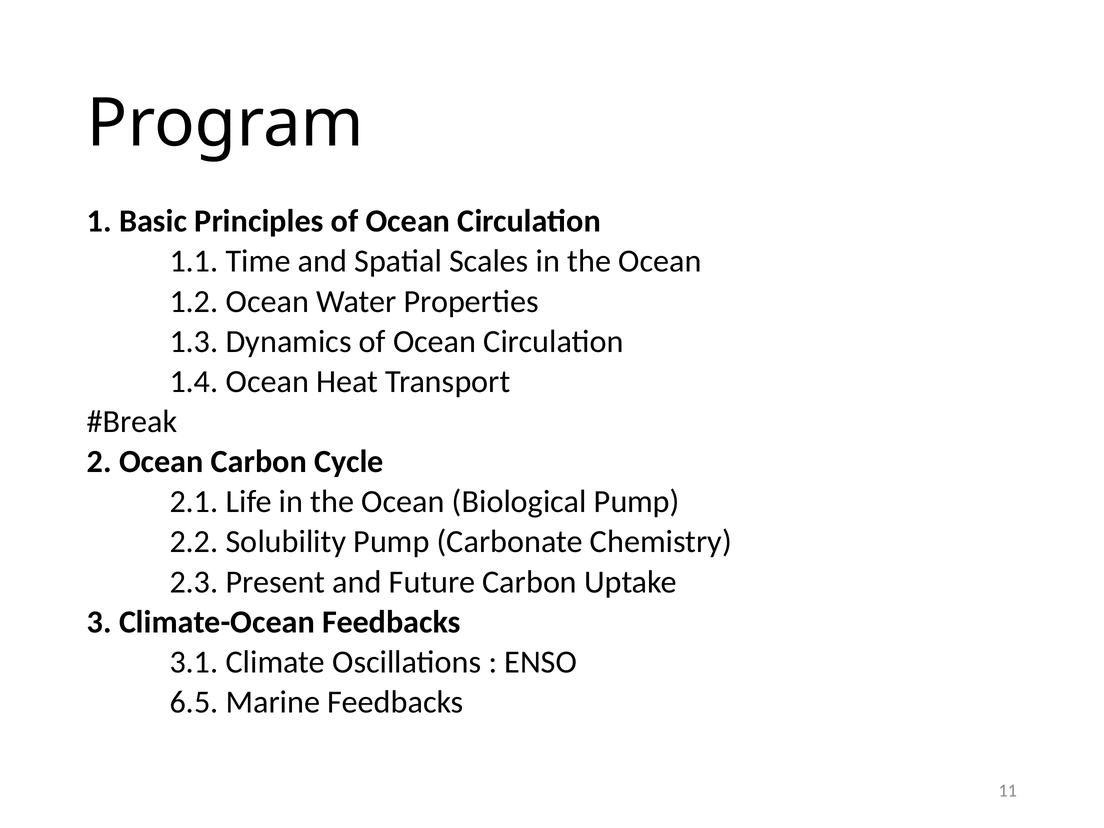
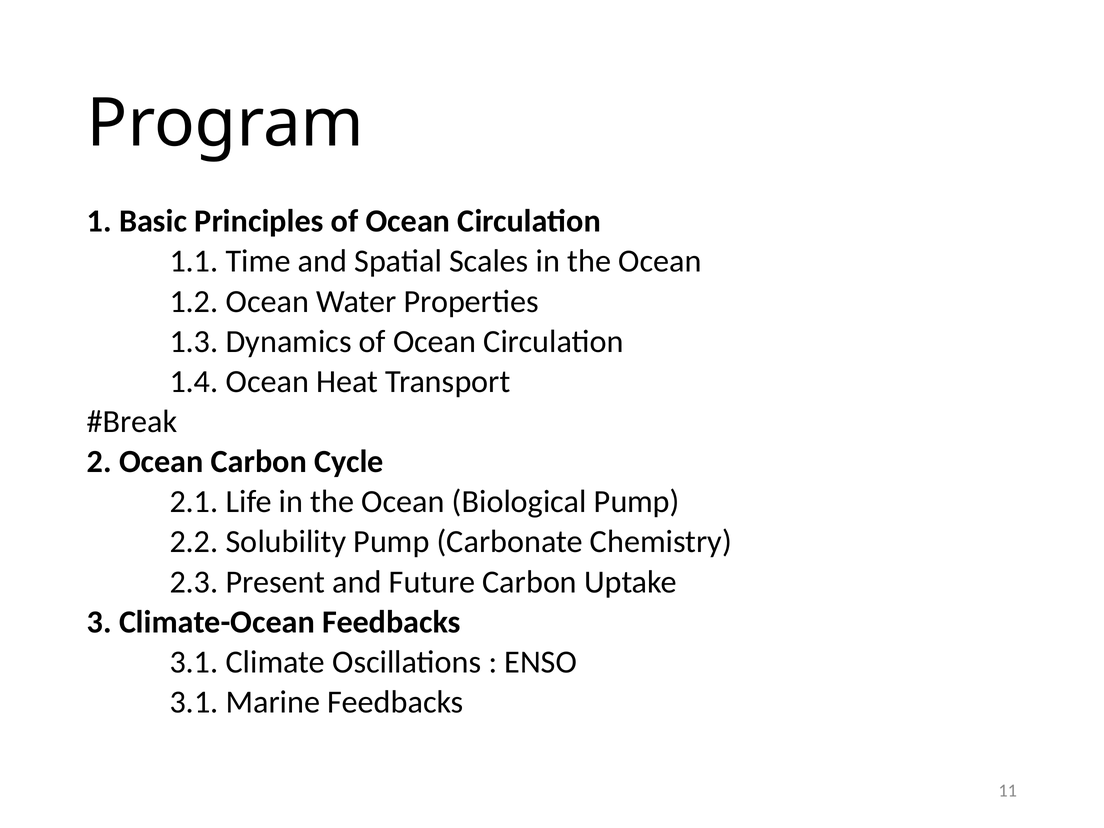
6.5: 6.5 -> 3.1 (194, 702)
